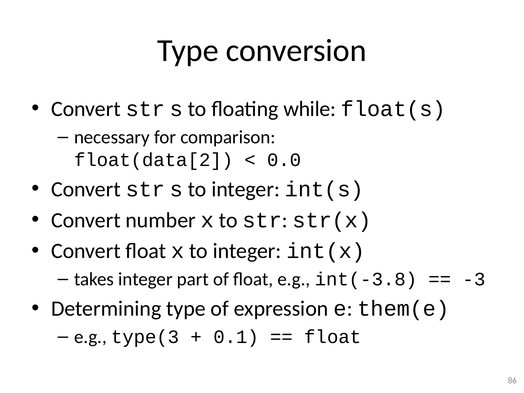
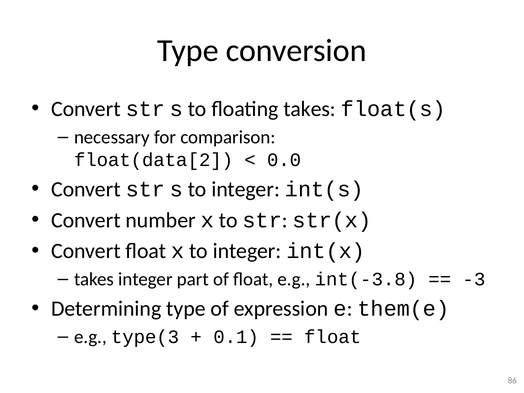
floating while: while -> takes (310, 109)
